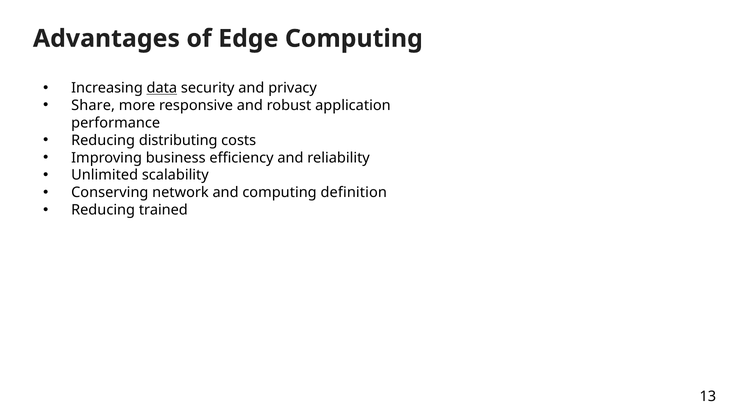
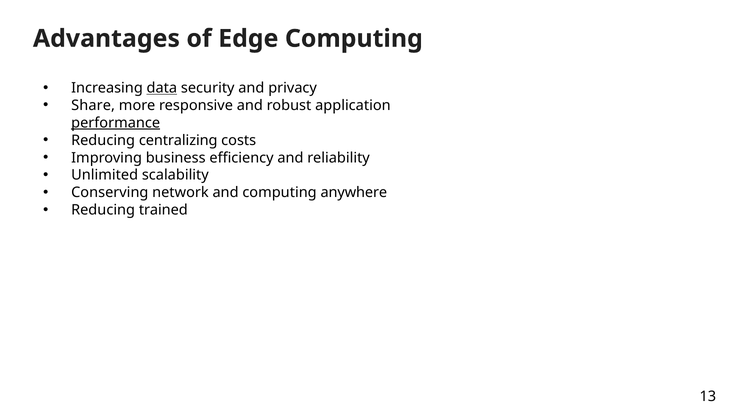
performance underline: none -> present (116, 123)
distributing: distributing -> centralizing (178, 140)
definition: definition -> anywhere (354, 193)
